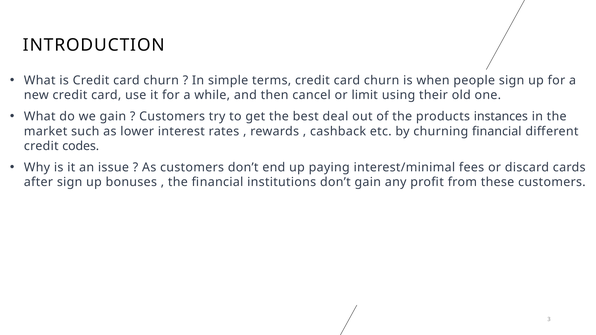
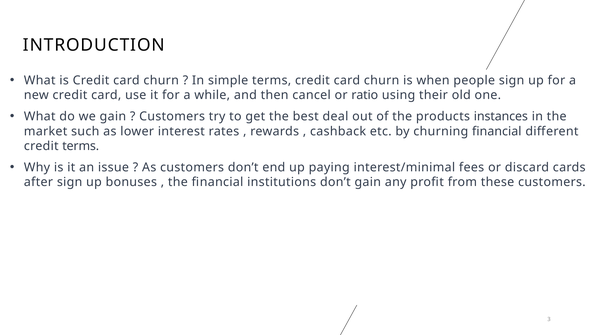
limit: limit -> ratio (365, 95)
credit codes: codes -> terms (81, 146)
